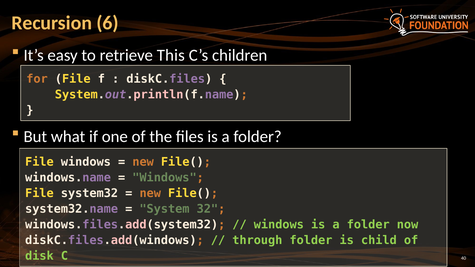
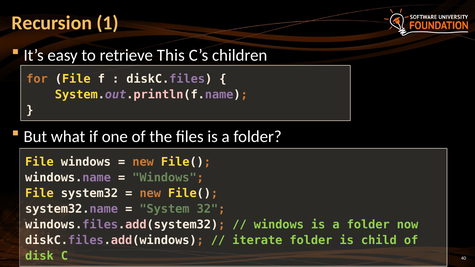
6: 6 -> 1 (108, 23)
through: through -> iterate (257, 240)
